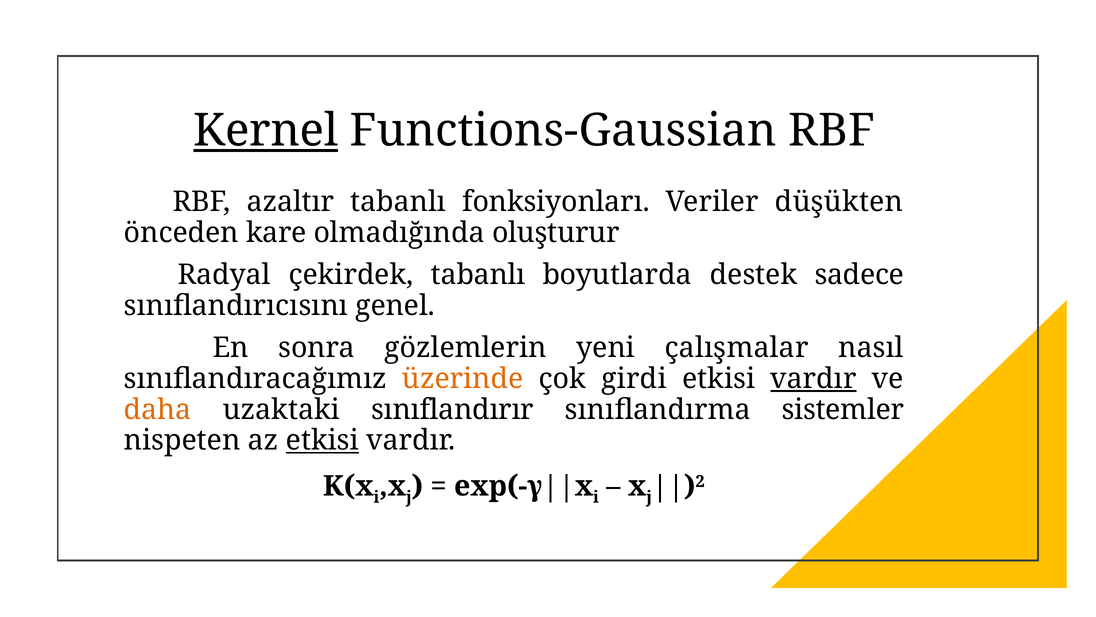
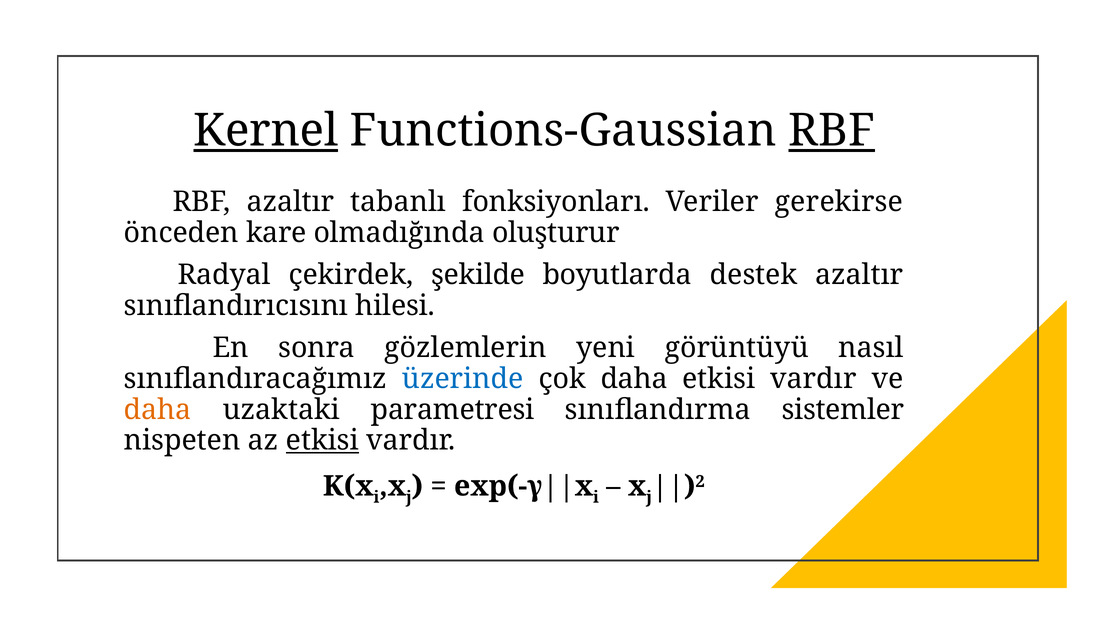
RBF underline: none -> present (832, 131)
düşükten: düşükten -> gerekirse (839, 202)
çekirdek tabanlı: tabanlı -> şekilde (478, 275)
destek sadece: sadece -> azaltır (859, 275)
genel: genel -> hilesi (395, 305)
çalışmalar: çalışmalar -> görüntüyü (737, 348)
üzerinde colour: orange -> blue (463, 378)
çok girdi: girdi -> daha (634, 378)
vardır underline: present -> none (813, 378)
sınıflandırır: sınıflandırır -> parametresi (453, 409)
